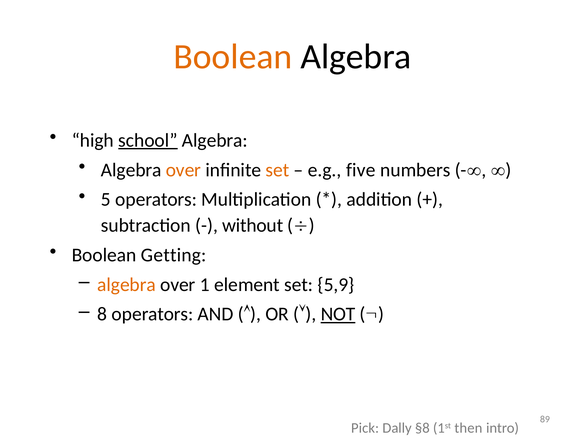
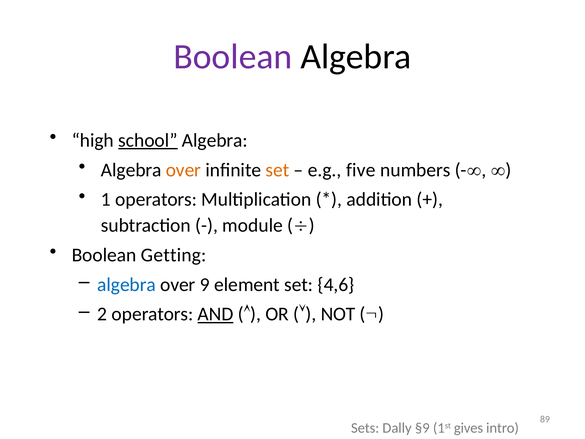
Boolean colour: orange -> purple (233, 57)
5: 5 -> 1 (106, 199)
without: without -> module (253, 225)
algebra colour: orange -> blue (127, 284)
1: 1 -> 9 (205, 284)
5,9: 5,9 -> 4,6 (336, 284)
8: 8 -> 2 (102, 314)
AND underline: none -> present (216, 314)
NOT underline: present -> none (338, 314)
Pick: Pick -> Sets (365, 428)
§8: §8 -> §9 (422, 428)
then: then -> gives (469, 428)
